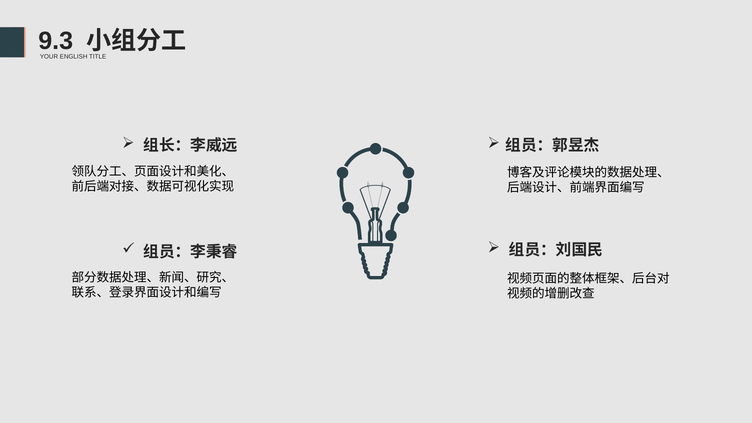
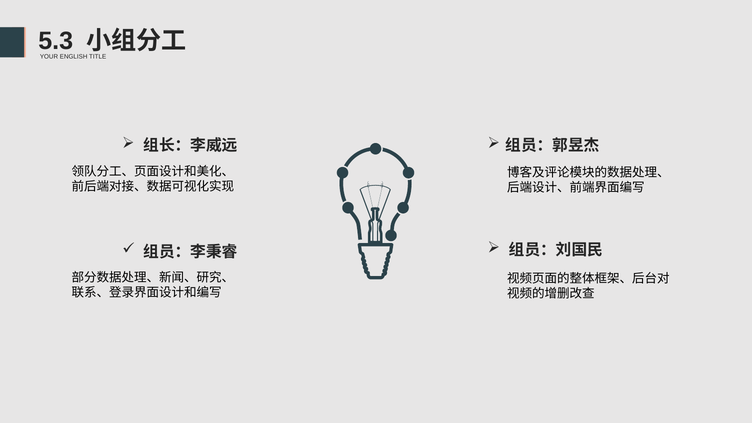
9.3: 9.3 -> 5.3 (56, 41)
